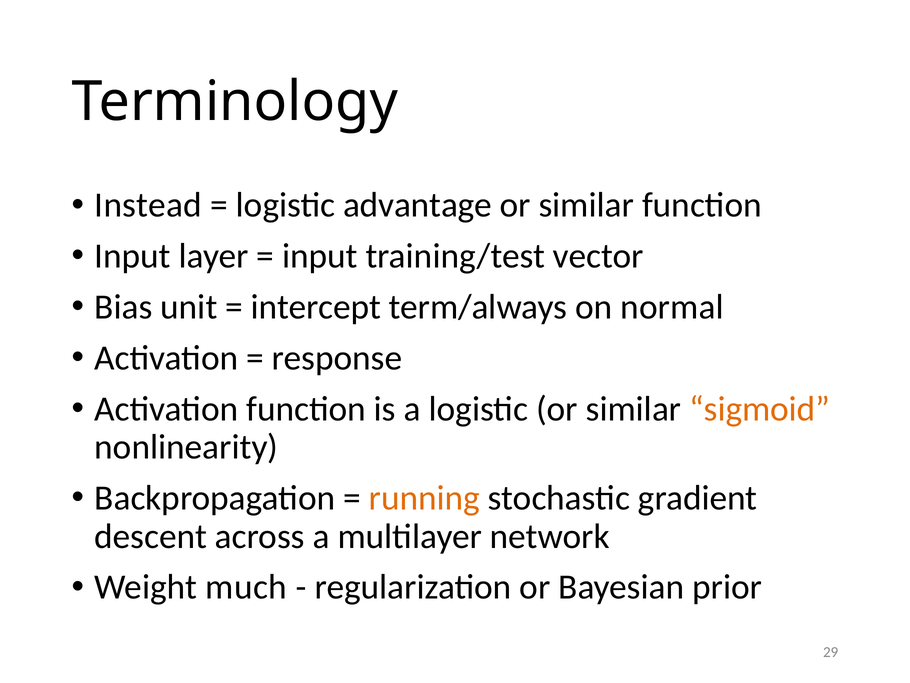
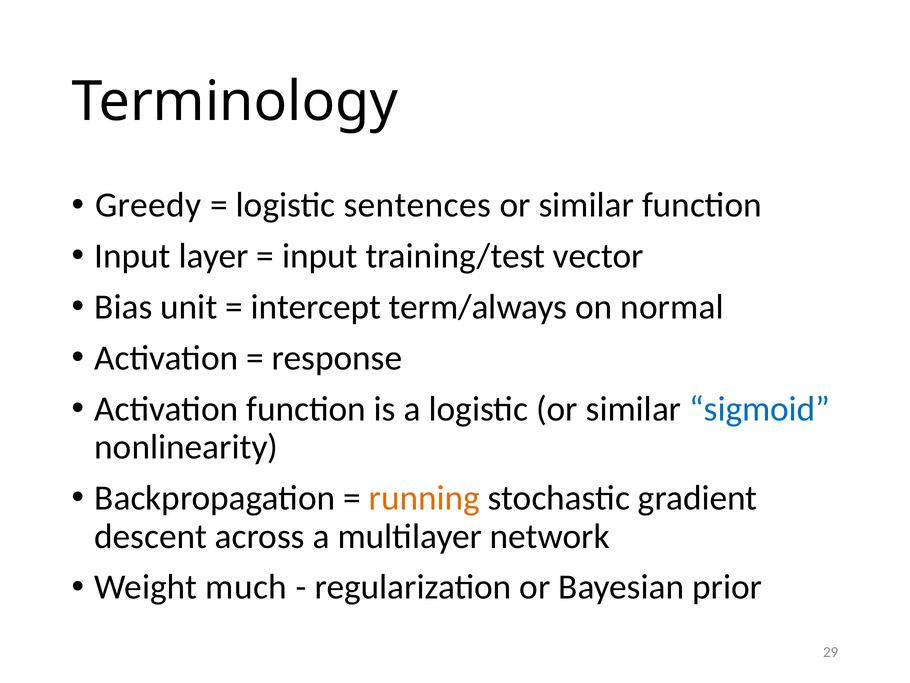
Instead: Instead -> Greedy (148, 205)
advantage: advantage -> sentences (417, 205)
sigmoid colour: orange -> blue (760, 409)
